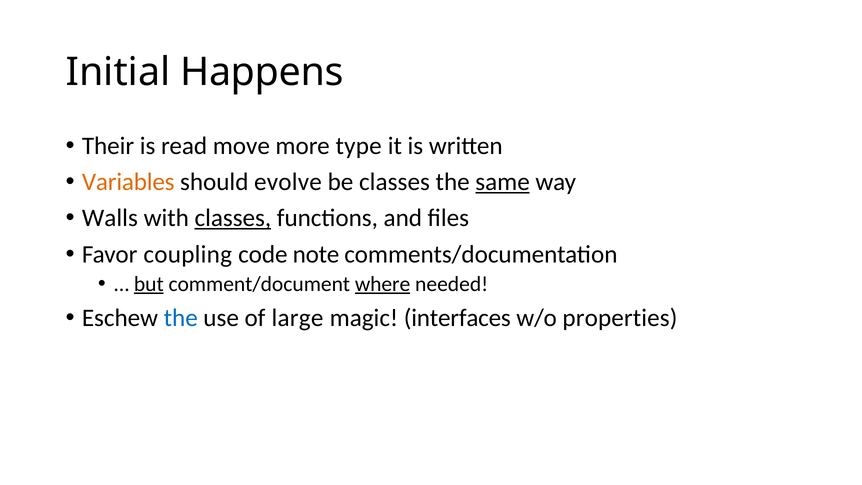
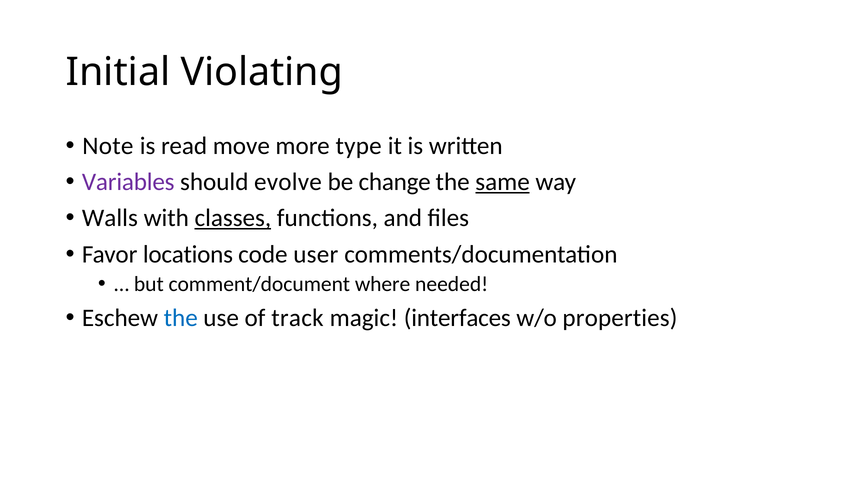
Happens: Happens -> Violating (262, 72)
Their: Their -> Note (108, 146)
Variables colour: orange -> purple (128, 182)
be classes: classes -> change (395, 182)
coupling: coupling -> locations (188, 254)
note: note -> user (316, 254)
but underline: present -> none (149, 284)
where underline: present -> none (383, 284)
large: large -> track (297, 318)
